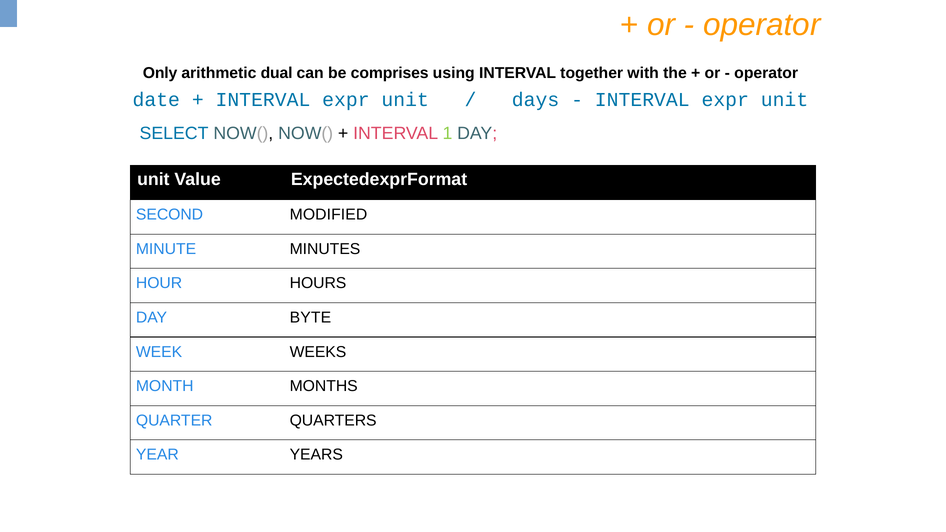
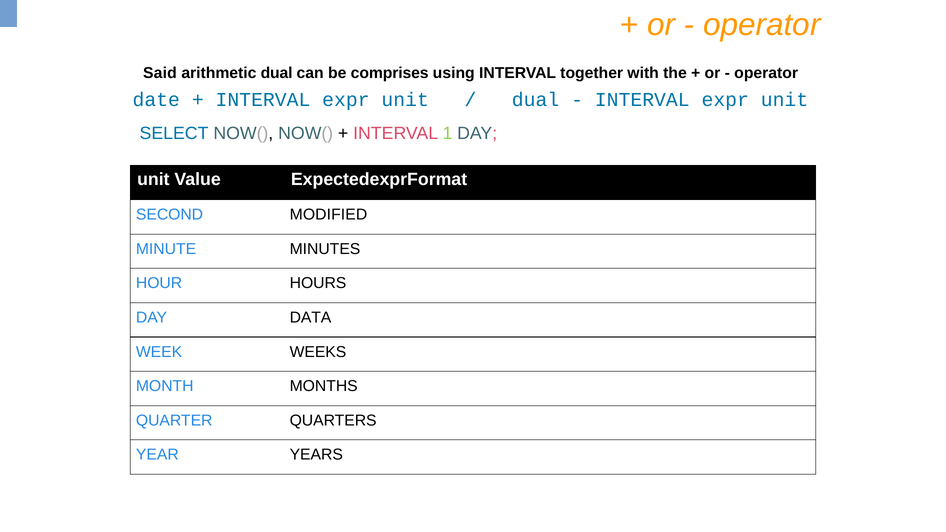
Only: Only -> Said (160, 73)
days: days -> dual (536, 100)
BYTE: BYTE -> DATA (311, 318)
